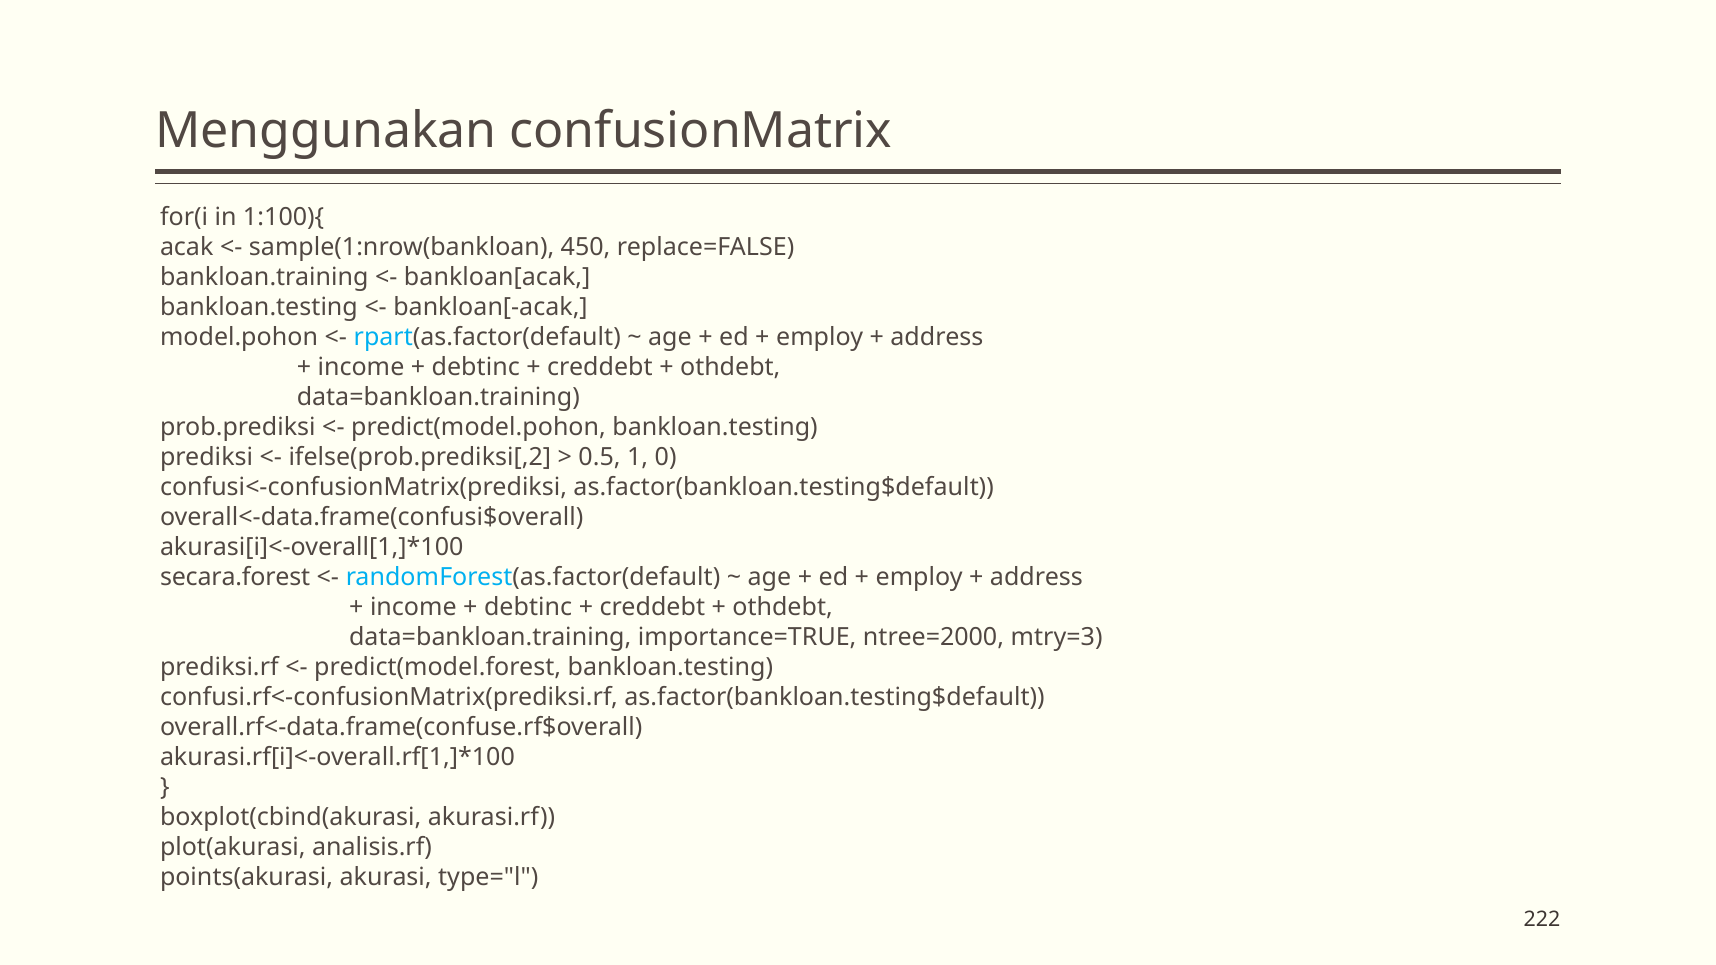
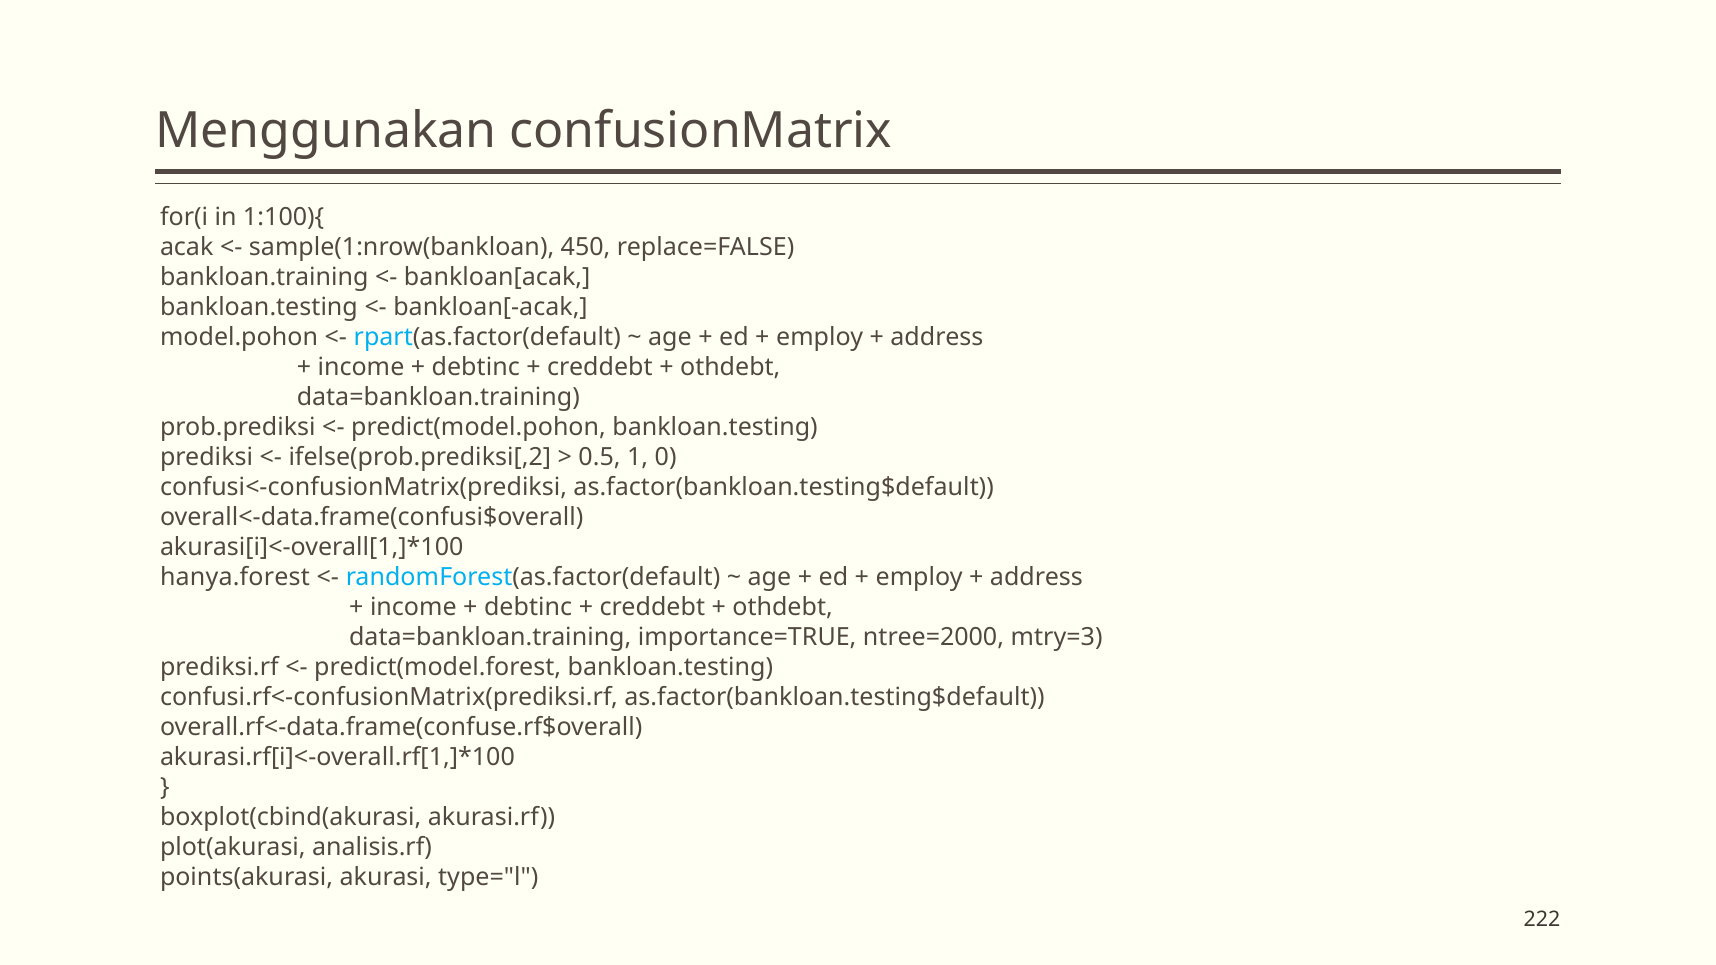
secara.forest: secara.forest -> hanya.forest (235, 577)
